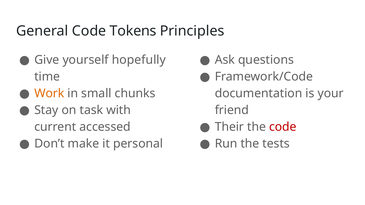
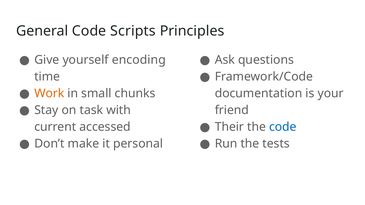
Tokens: Tokens -> Scripts (133, 31)
hopefully: hopefully -> encoding (139, 60)
code colour: red -> blue (283, 127)
